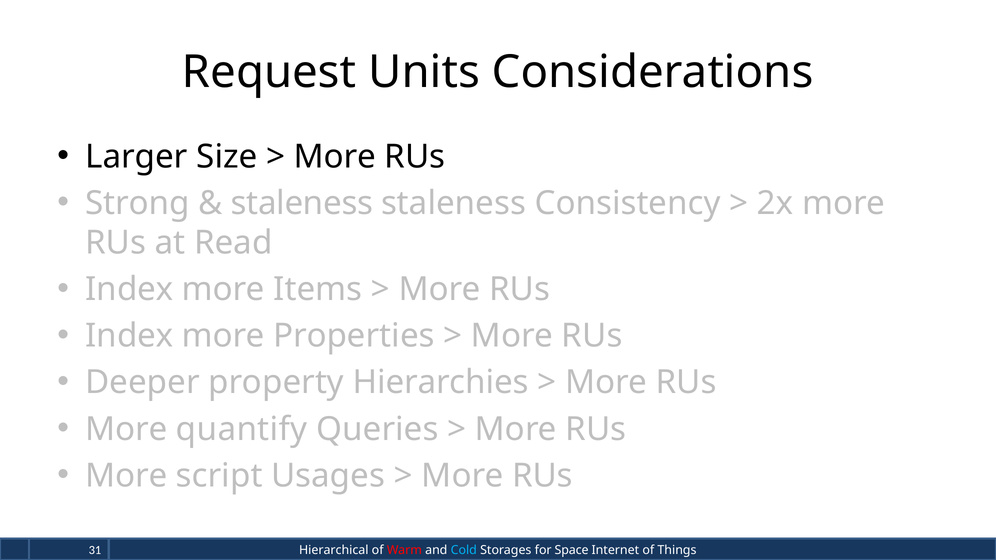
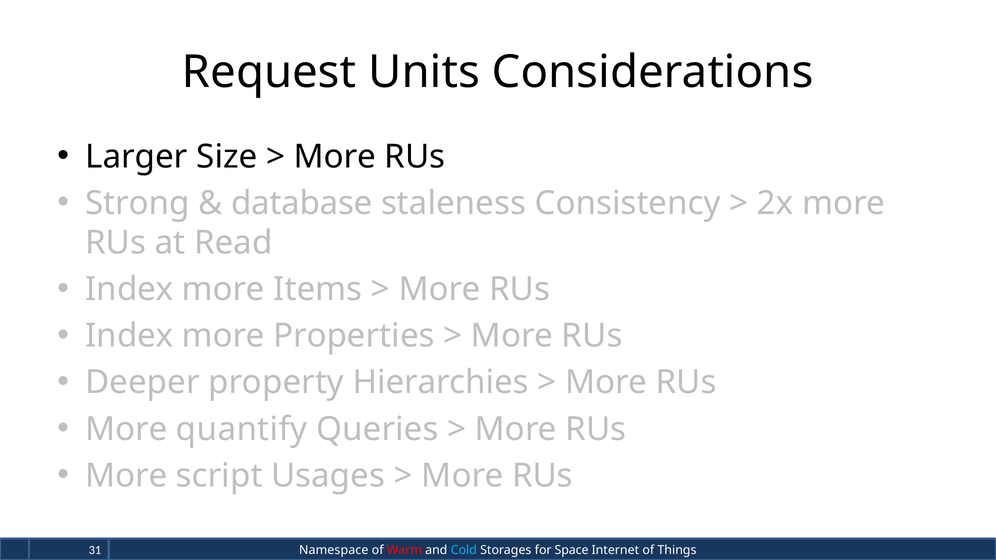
staleness: staleness -> database (302, 203)
Hierarchical: Hierarchical -> Namespace (334, 551)
